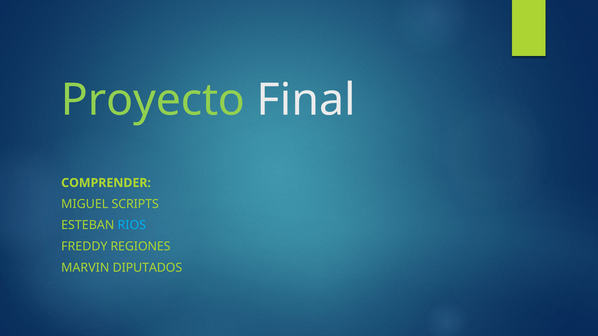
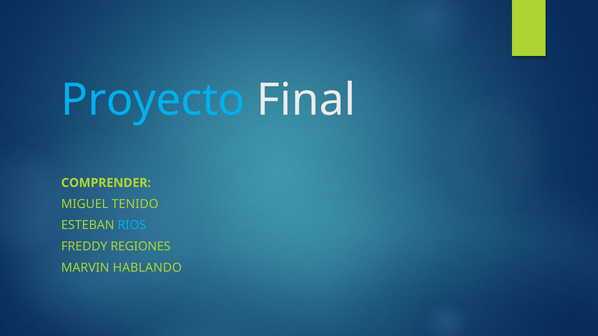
Proyecto colour: light green -> light blue (153, 100)
SCRIPTS: SCRIPTS -> TENIDO (135, 204)
DIPUTADOS: DIPUTADOS -> HABLANDO (147, 268)
